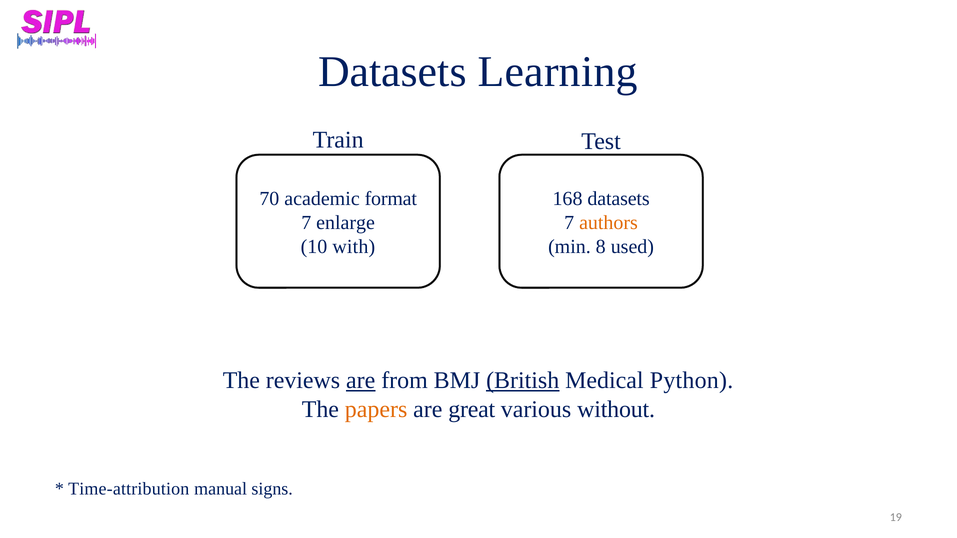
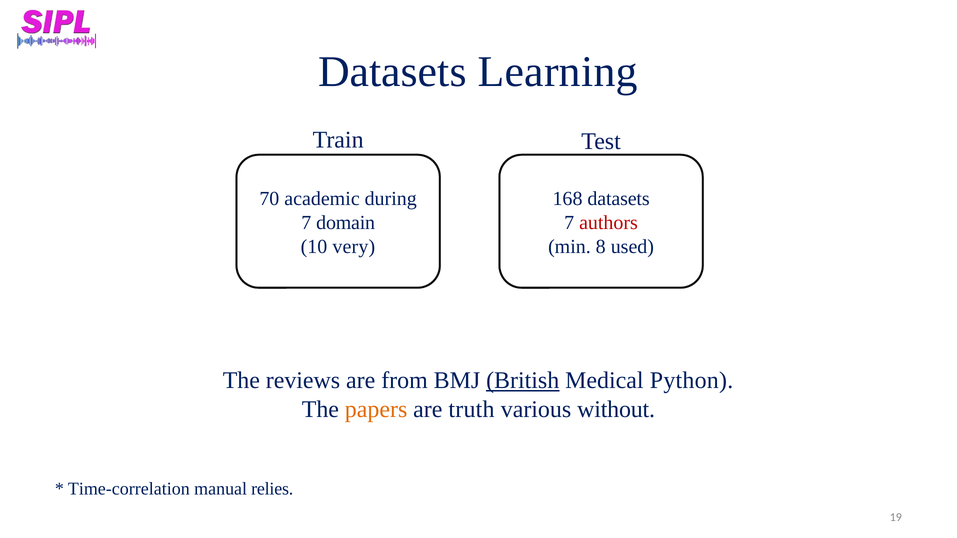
format: format -> during (391, 199)
enlarge: enlarge -> domain (346, 223)
authors colour: orange -> red (608, 223)
with: with -> very (354, 247)
are underline: present -> none (361, 381)
great: great -> truth (472, 409)
Time-attribution: Time-attribution -> Time-correlation (129, 489)
signs: signs -> relies (272, 489)
